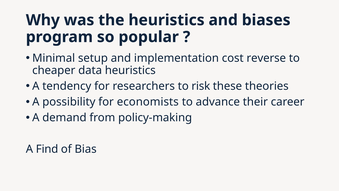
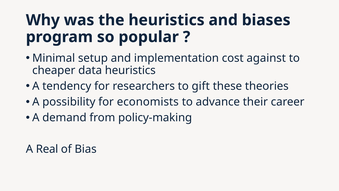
reverse: reverse -> against (266, 58)
risk: risk -> gift (201, 86)
Find: Find -> Real (47, 149)
